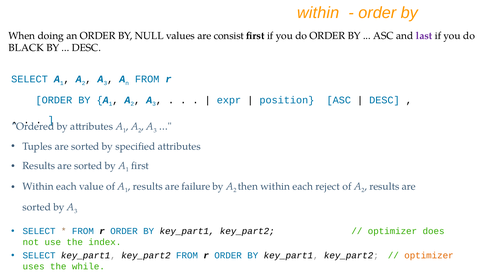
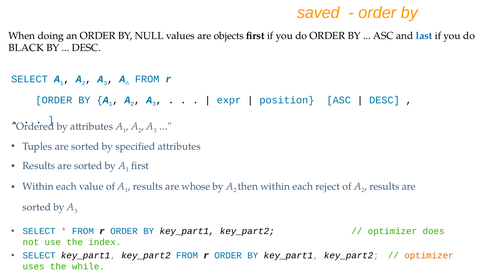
within: within -> saved (318, 13)
consist: consist -> objects (229, 36)
last colour: purple -> blue (424, 36)
failure: failure -> whose (196, 186)
